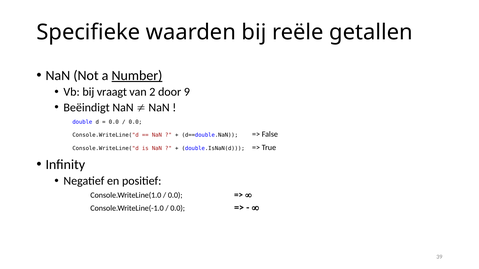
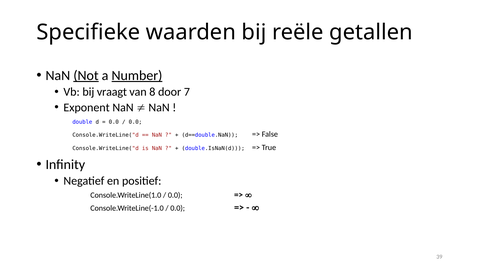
Not underline: none -> present (86, 76)
2: 2 -> 8 (152, 92)
9: 9 -> 7 (187, 92)
Beëindigt: Beëindigt -> Exponent (87, 108)
